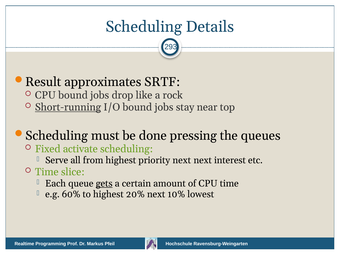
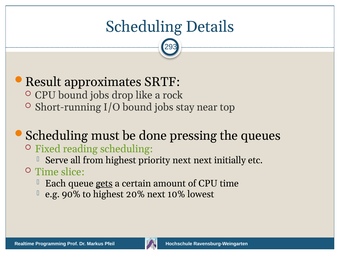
Short-running underline: present -> none (68, 107)
activate: activate -> reading (80, 149)
interest: interest -> initially (230, 160)
60%: 60% -> 90% (71, 194)
